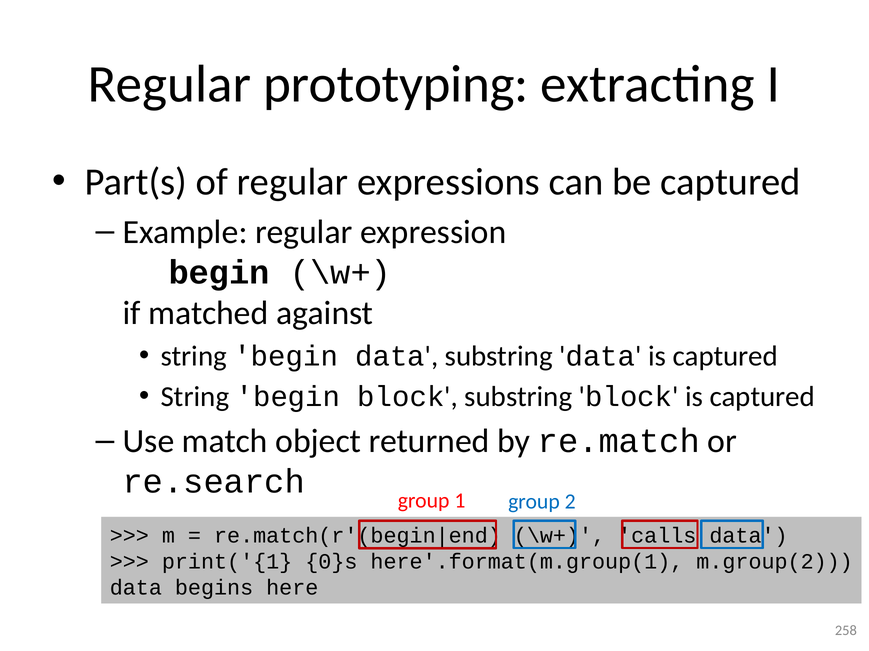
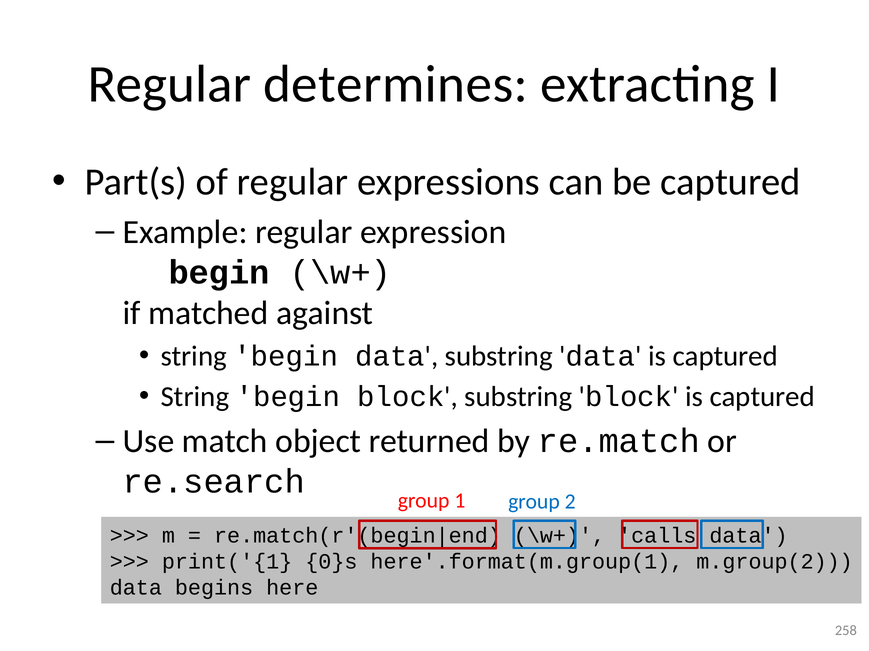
prototyping: prototyping -> determines (396, 84)
